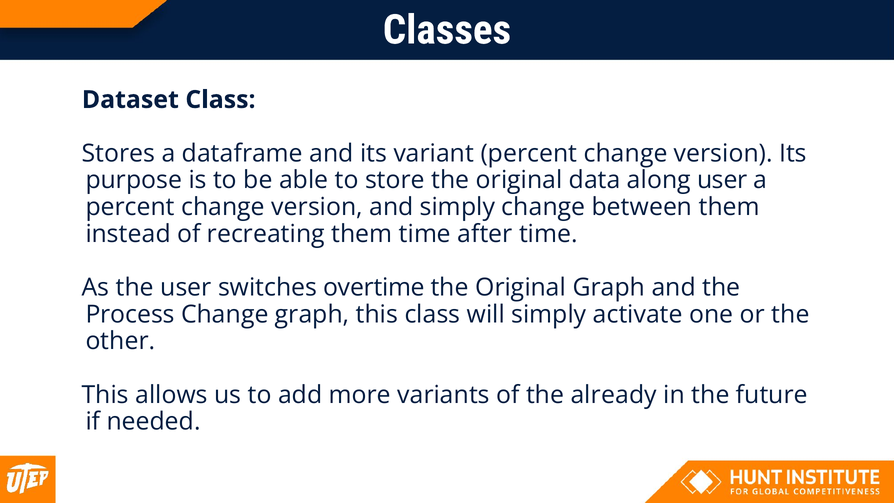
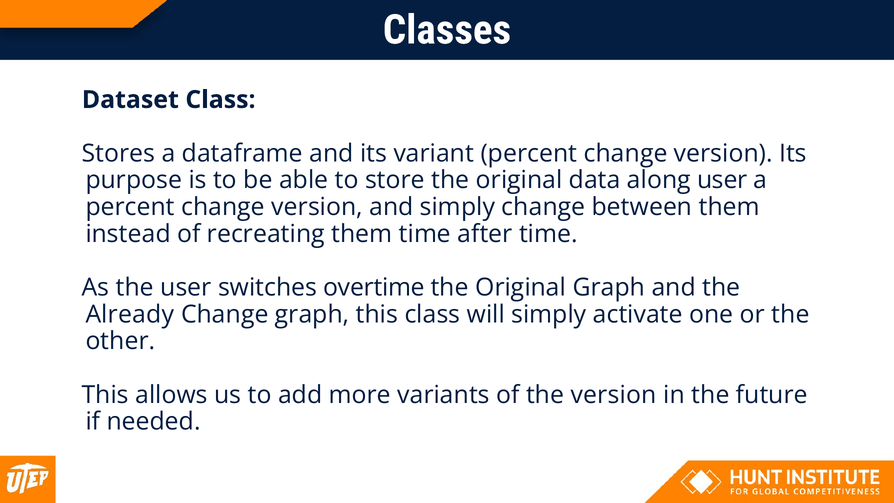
Process: Process -> Already (130, 314)
the already: already -> version (614, 395)
